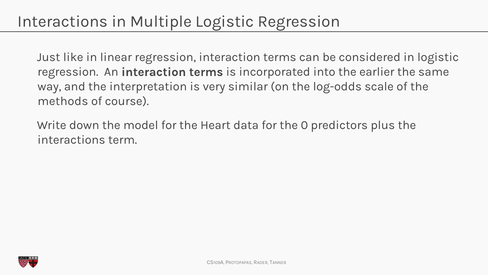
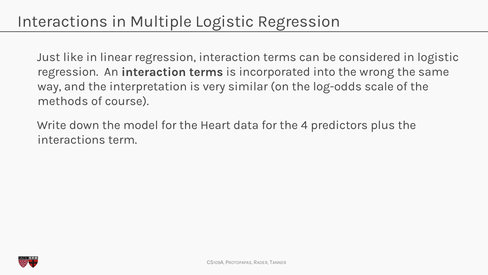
earlier: earlier -> wrong (377, 72)
0: 0 -> 4 (304, 125)
